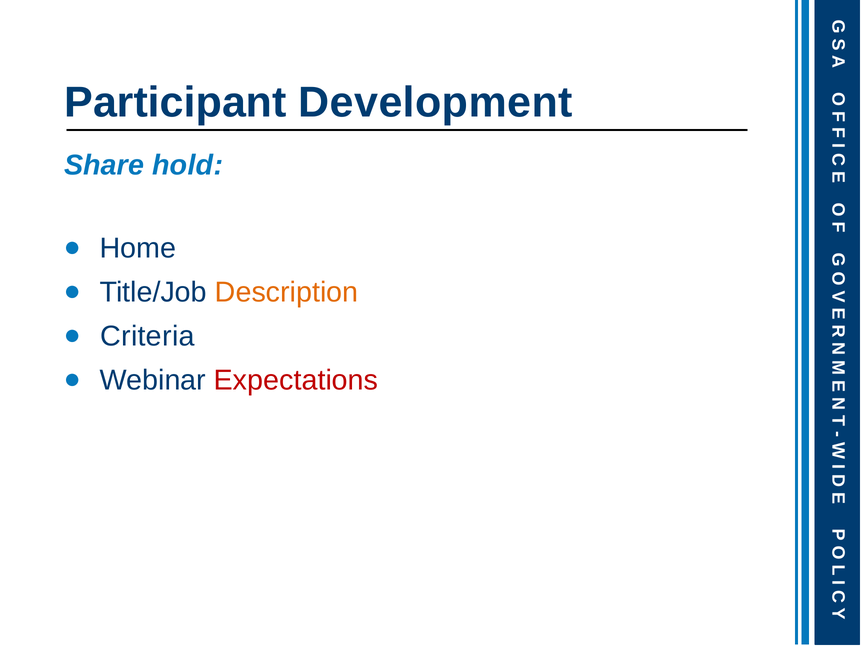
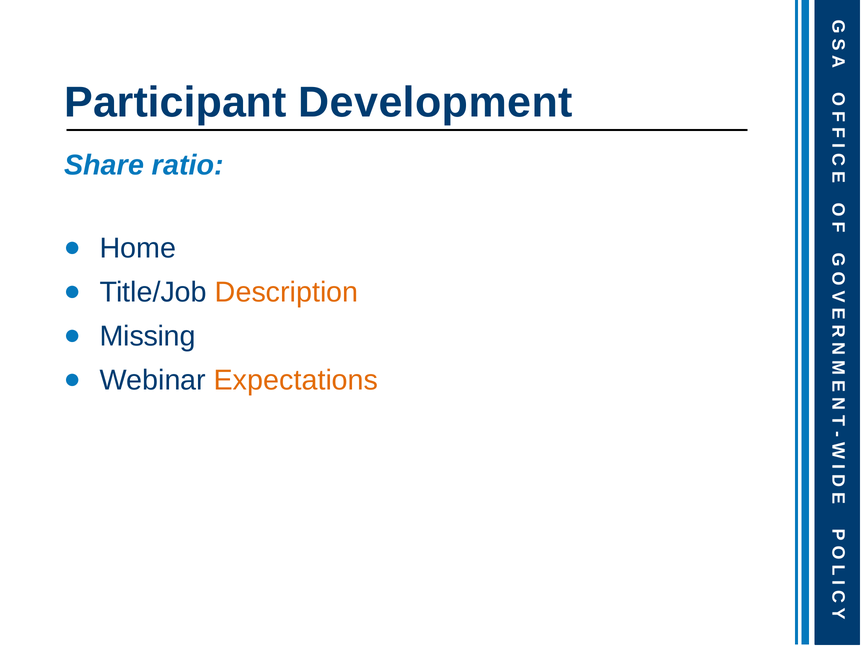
hold: hold -> ratio (188, 165)
Criteria: Criteria -> Missing (148, 336)
Expectations colour: red -> orange (296, 380)
